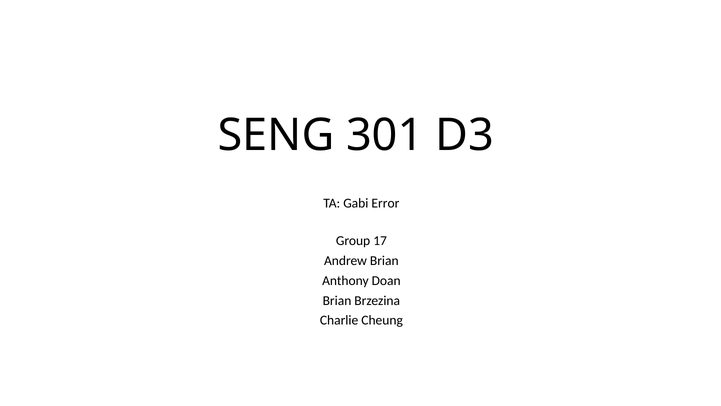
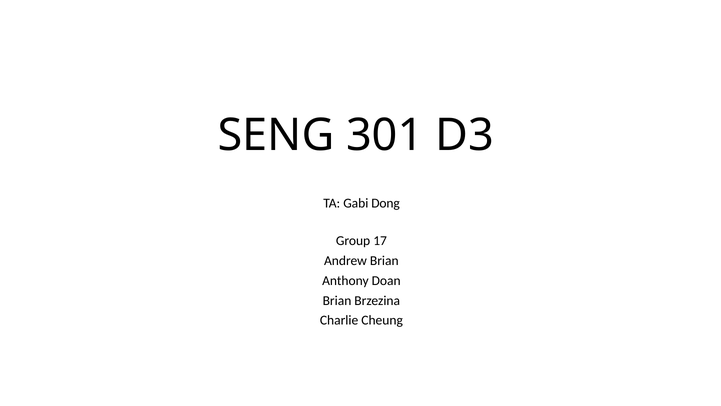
Error: Error -> Dong (385, 203)
